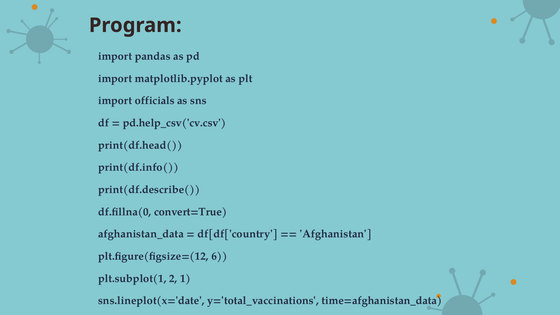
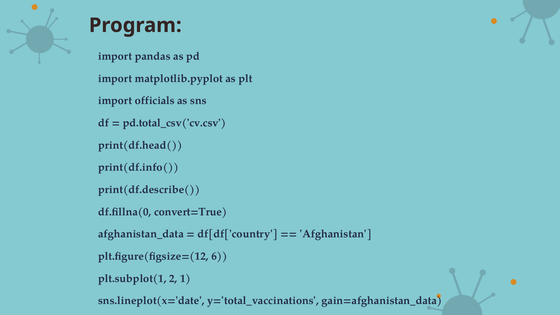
pd.help_csv('cv.csv: pd.help_csv('cv.csv -> pd.total_csv('cv.csv (175, 123)
time=afghanistan_data: time=afghanistan_data -> gain=afghanistan_data (382, 301)
